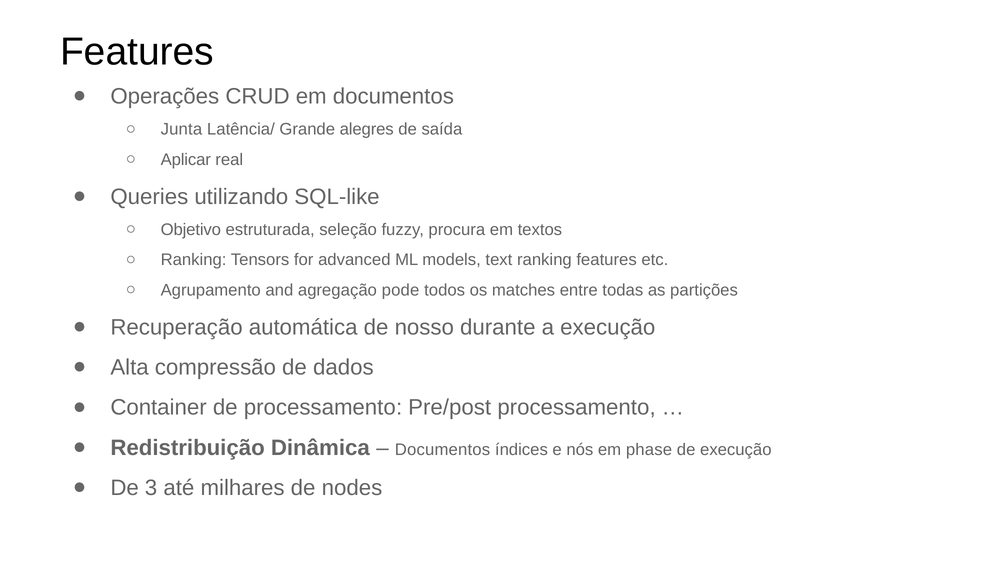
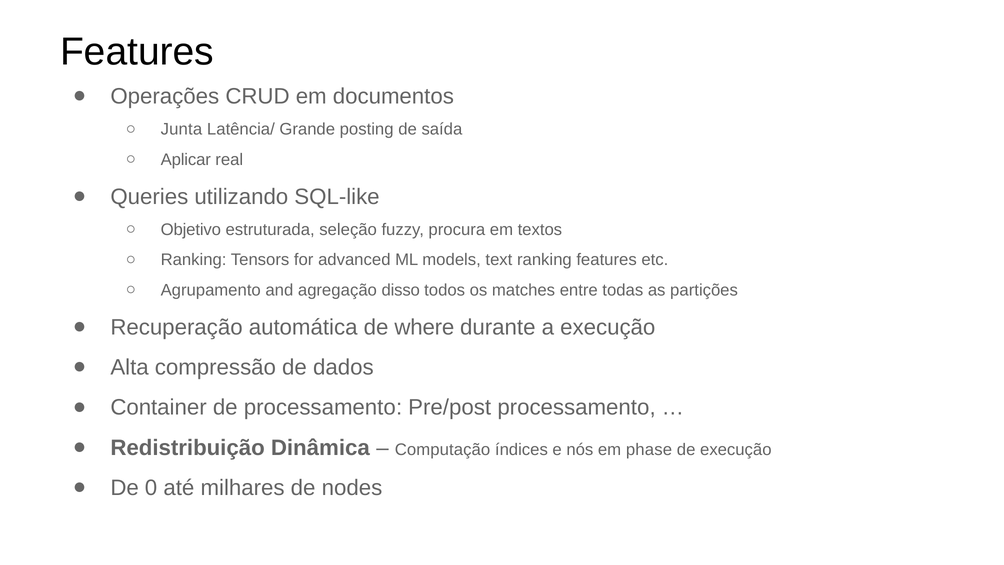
alegres: alegres -> posting (367, 129)
pode: pode -> disso (401, 290)
nosso: nosso -> where (424, 327)
Documentos: Documentos -> Computação (443, 449)
3: 3 -> 0 (151, 488)
